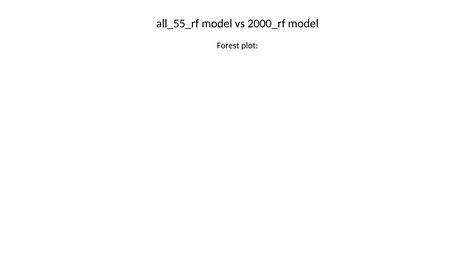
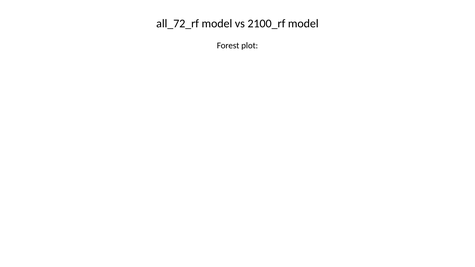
all_55_rf: all_55_rf -> all_72_rf (178, 24)
2000_rf: 2000_rf -> 2100_rf (266, 24)
